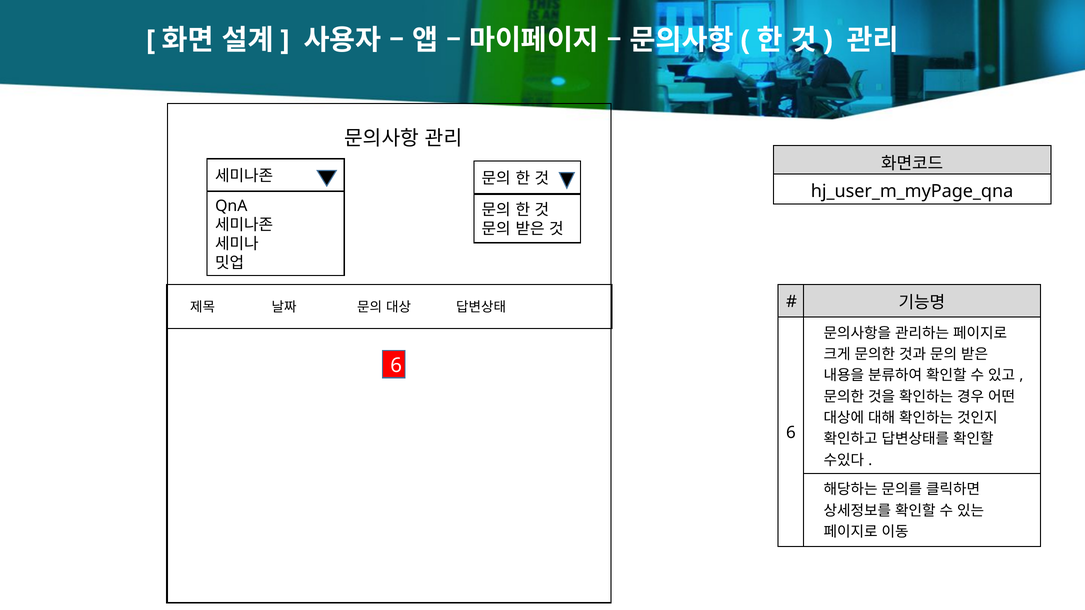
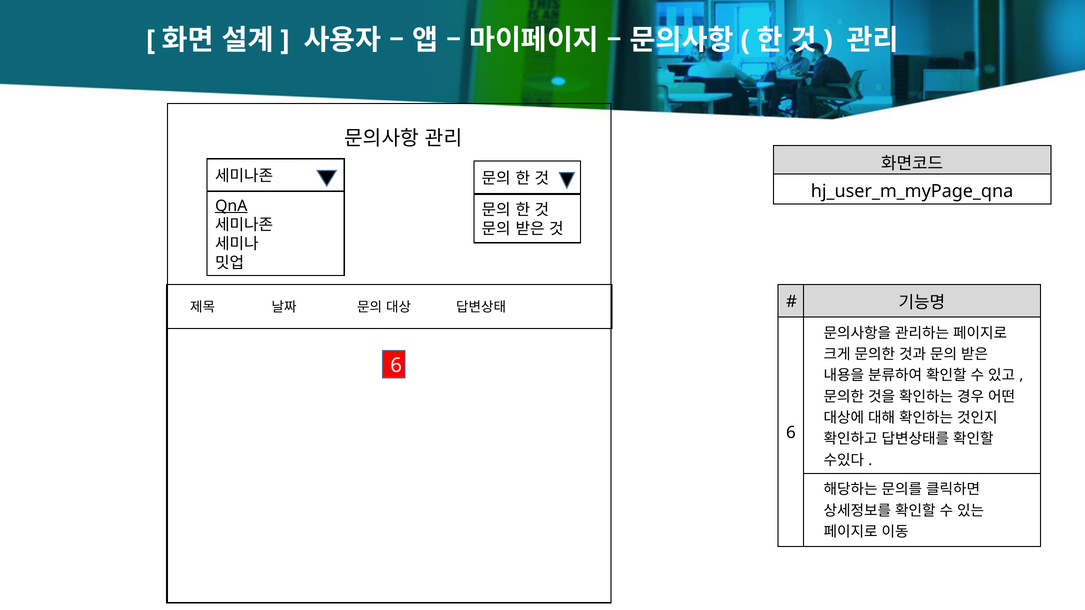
QnA underline: none -> present (231, 206)
